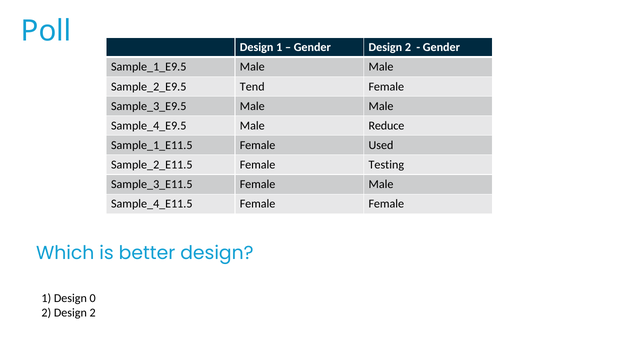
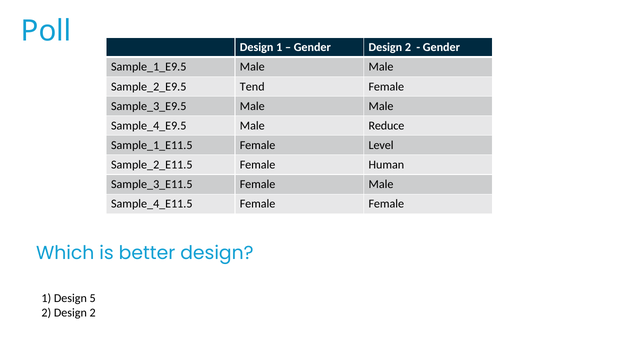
Used: Used -> Level (381, 145)
Testing: Testing -> Human (386, 165)
0: 0 -> 5 (93, 298)
